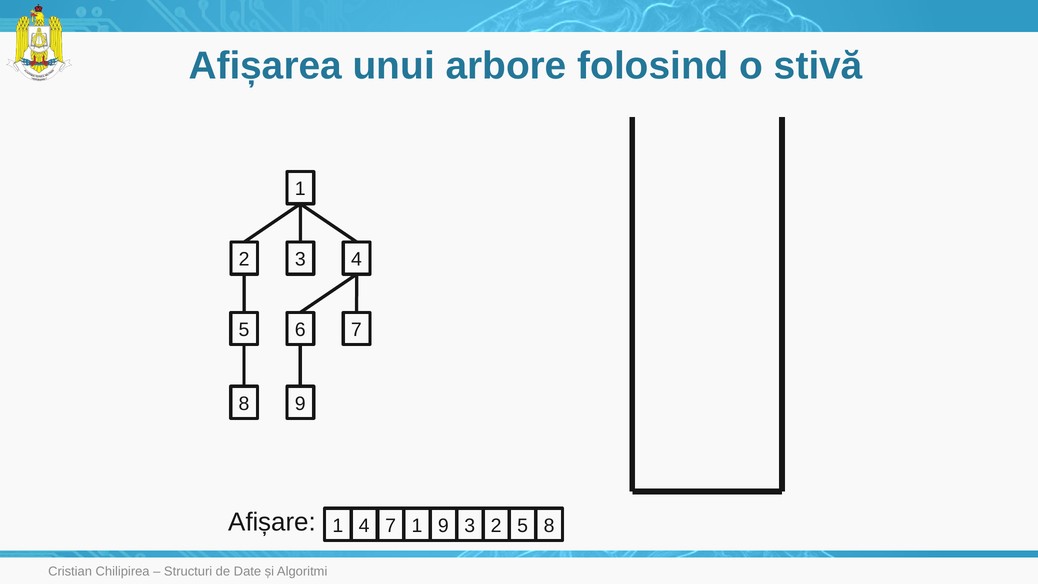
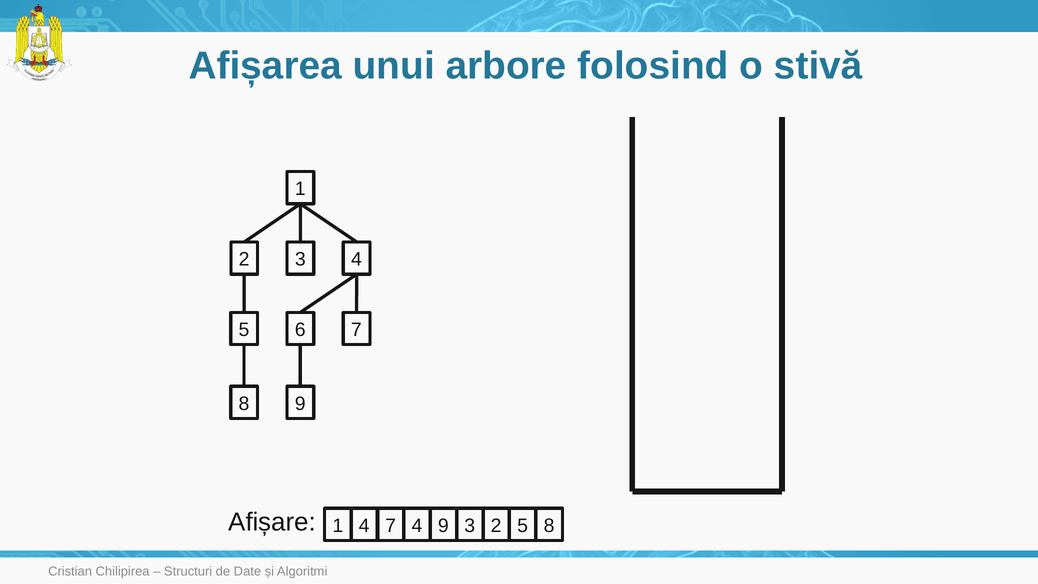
4 1: 1 -> 4 (417, 526)
